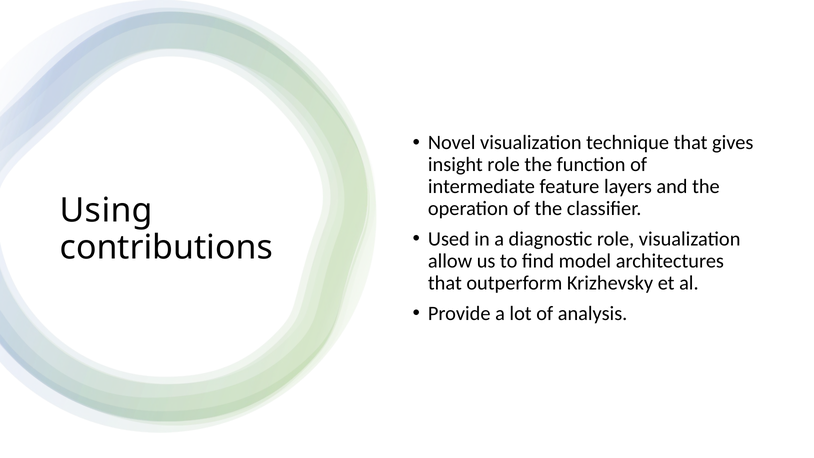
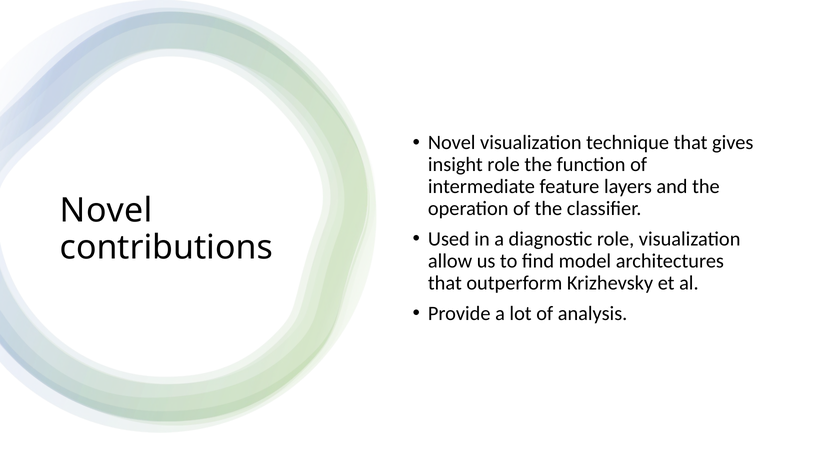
Using: Using -> Novel (106, 211)
